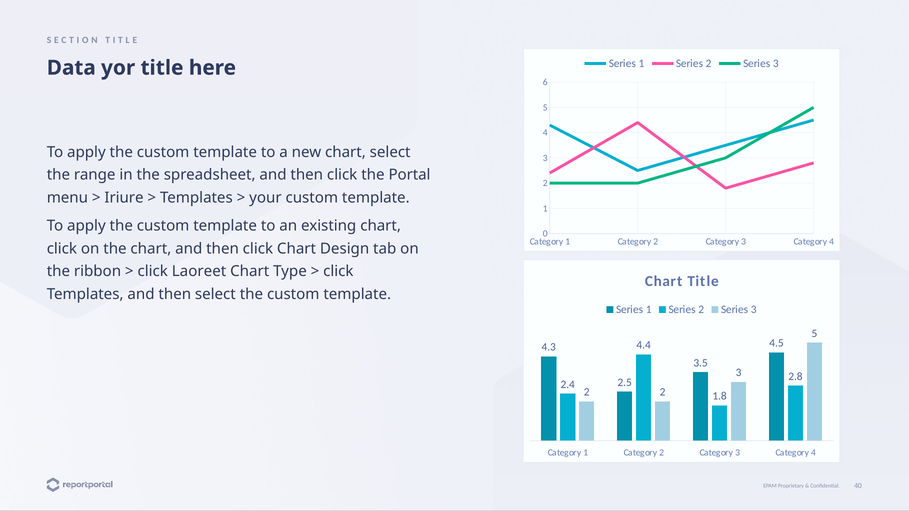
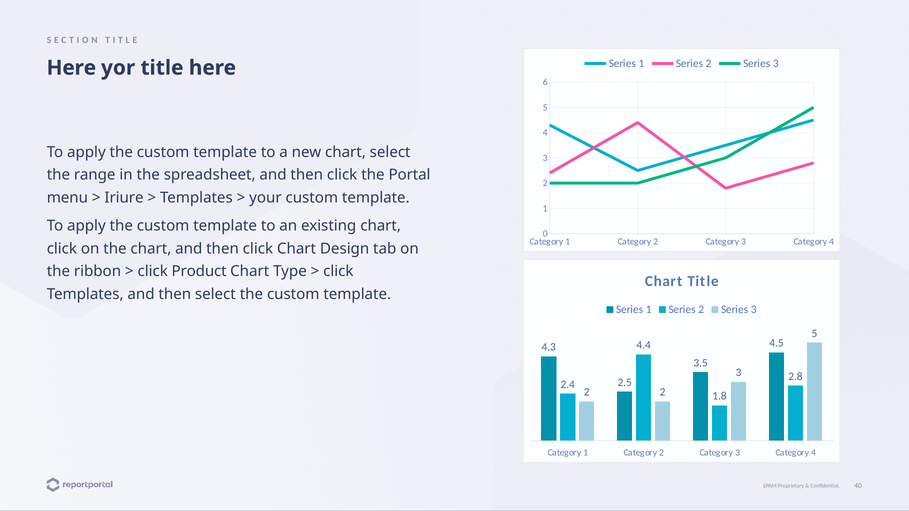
Data: Data -> Here (71, 68)
Laoreet: Laoreet -> Product (199, 272)
